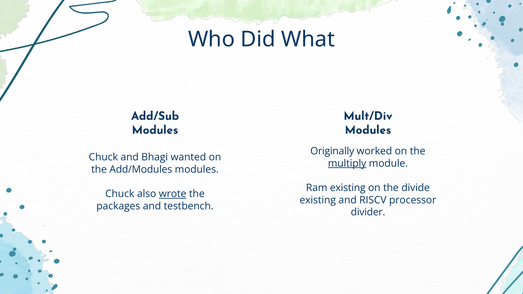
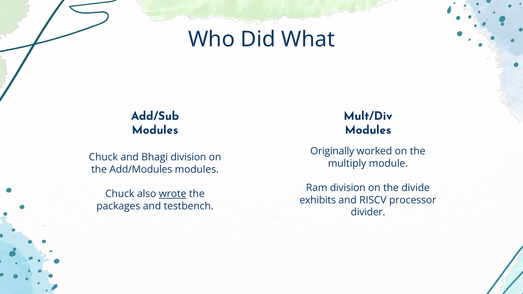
Bhagi wanted: wanted -> division (188, 157)
multiply underline: present -> none (347, 163)
Ram existing: existing -> division (348, 188)
existing: existing -> exhibits (318, 200)
